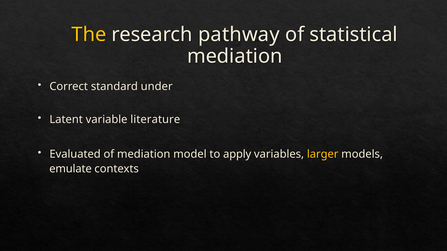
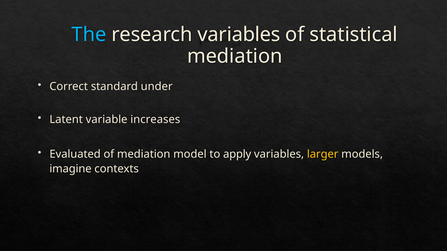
The colour: yellow -> light blue (89, 35)
research pathway: pathway -> variables (239, 35)
literature: literature -> increases (155, 120)
emulate: emulate -> imagine (70, 169)
